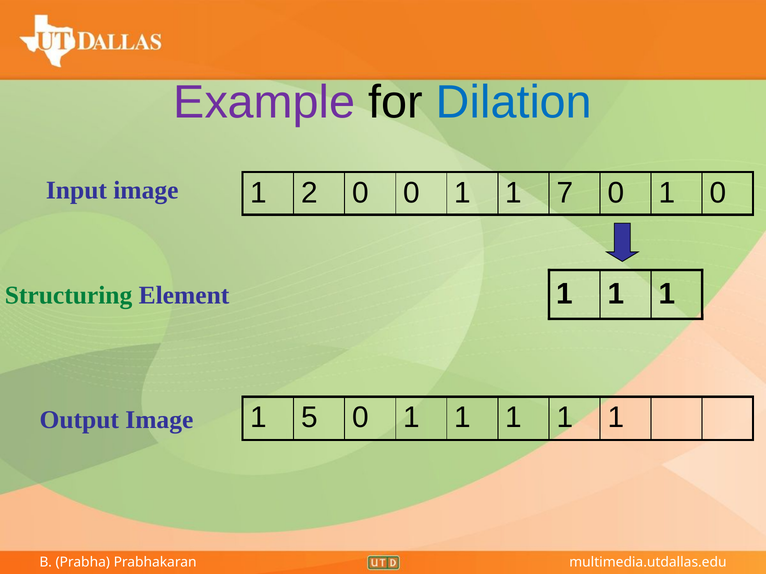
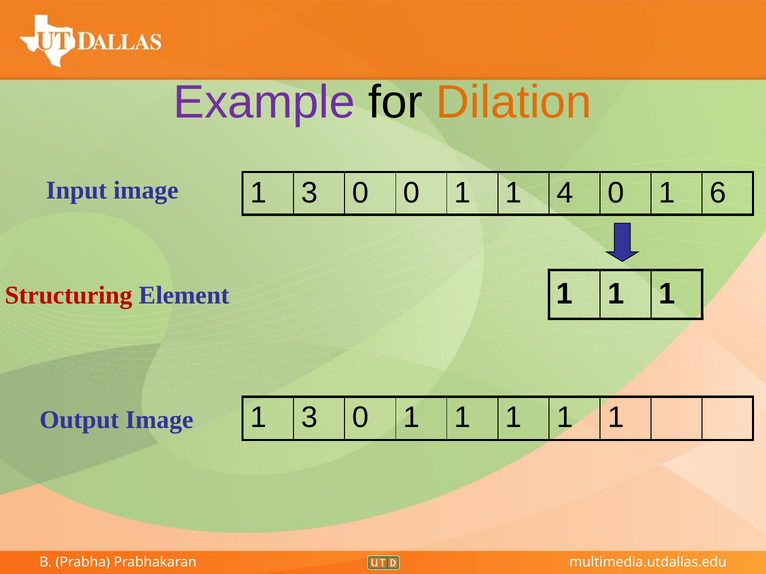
Dilation colour: blue -> orange (514, 102)
2: 2 -> 3 (310, 193)
7: 7 -> 4 (565, 193)
1 0: 0 -> 6 (718, 193)
Structuring colour: green -> red (69, 295)
5: 5 -> 3 (310, 418)
